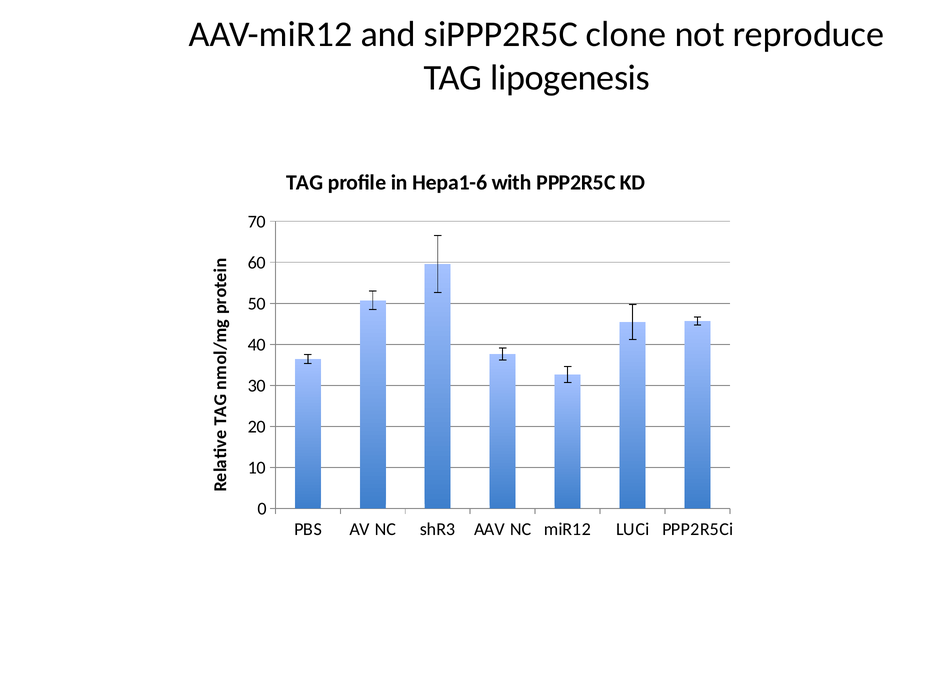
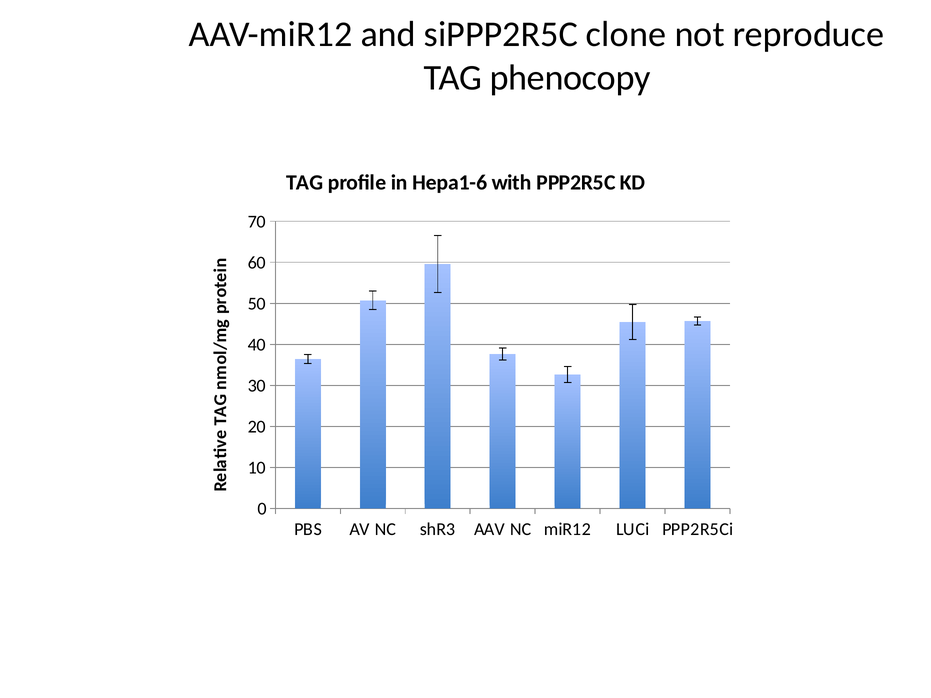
lipogenesis: lipogenesis -> phenocopy (570, 78)
